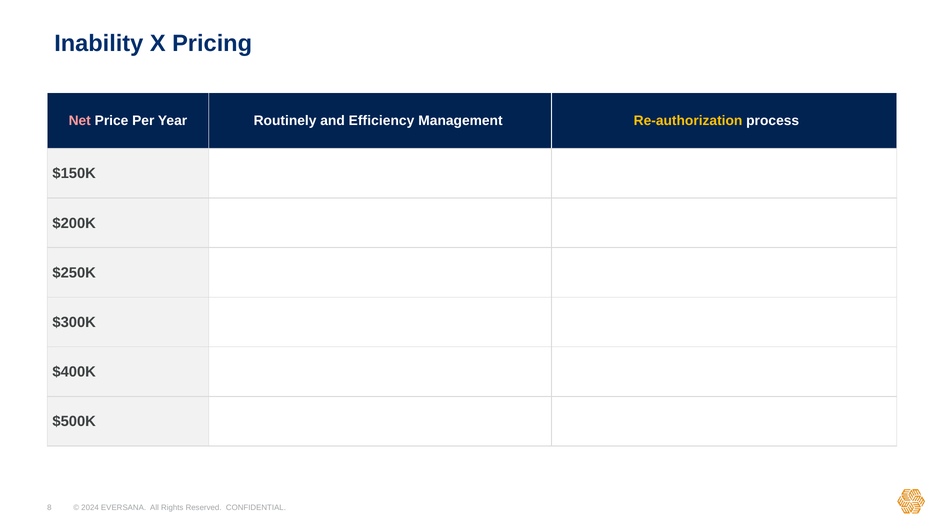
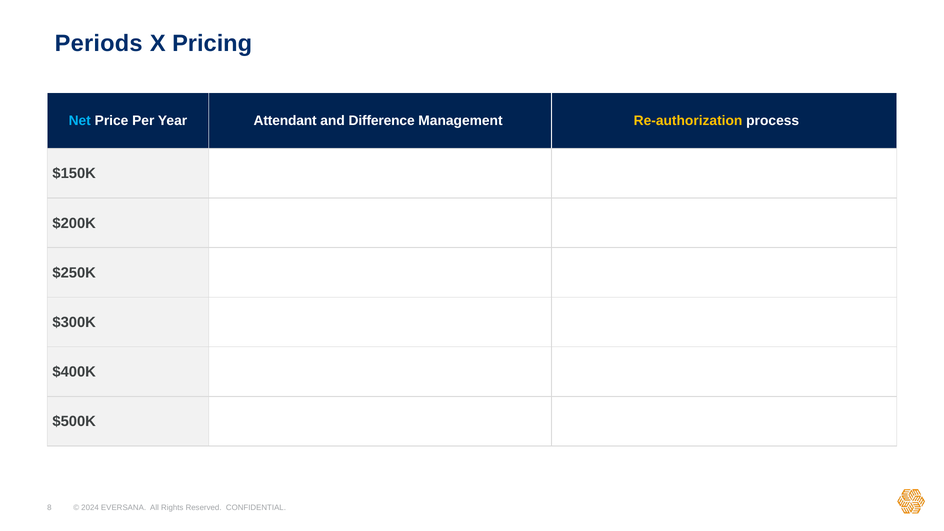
Inability: Inability -> Periods (99, 44)
Net colour: pink -> light blue (80, 121)
Routinely: Routinely -> Attendant (285, 121)
Efficiency: Efficiency -> Difference (382, 121)
